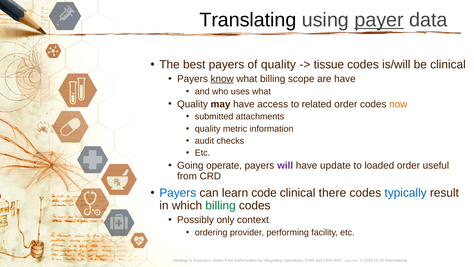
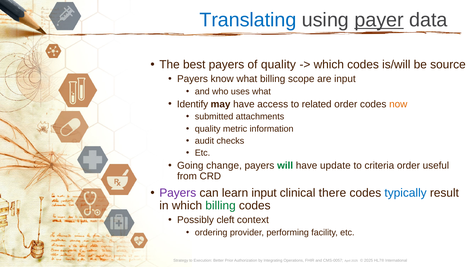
Translating colour: black -> blue (248, 20)
tissue: tissue -> which (329, 65)
be clinical: clinical -> source (448, 65)
know underline: present -> none (222, 79)
are have: have -> input (345, 79)
Quality: Quality -> Identify (193, 104)
operate: operate -> change (224, 165)
will colour: purple -> green (285, 165)
loaded: loaded -> criteria (379, 165)
Payers colour: blue -> purple (178, 193)
learn code: code -> input (264, 193)
only: only -> cleft (225, 220)
